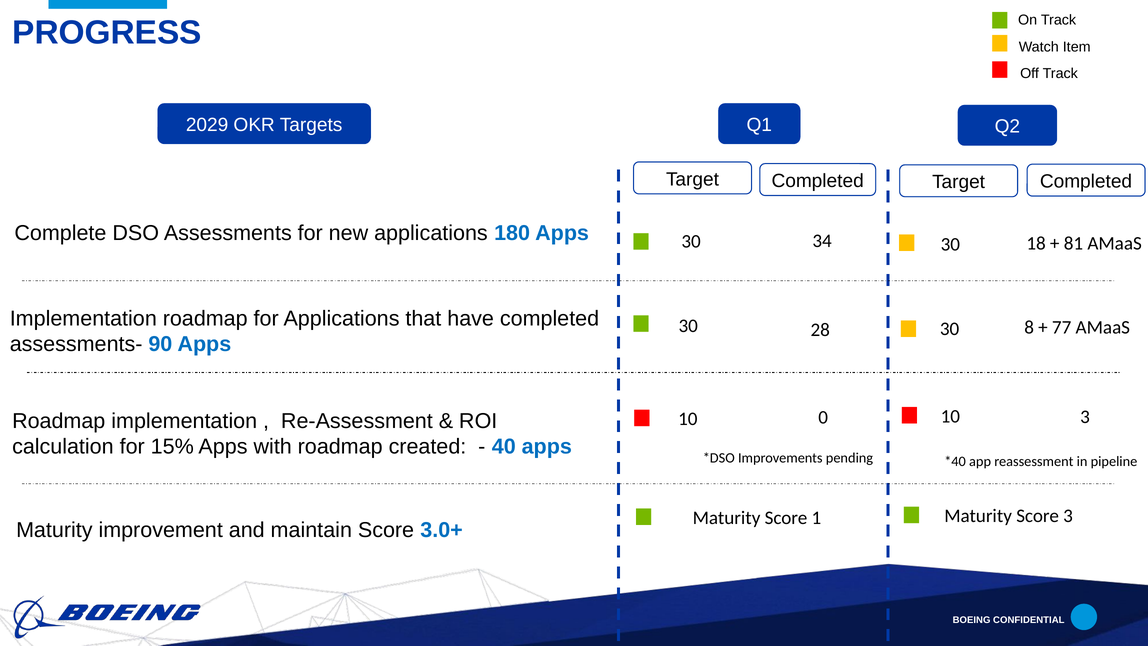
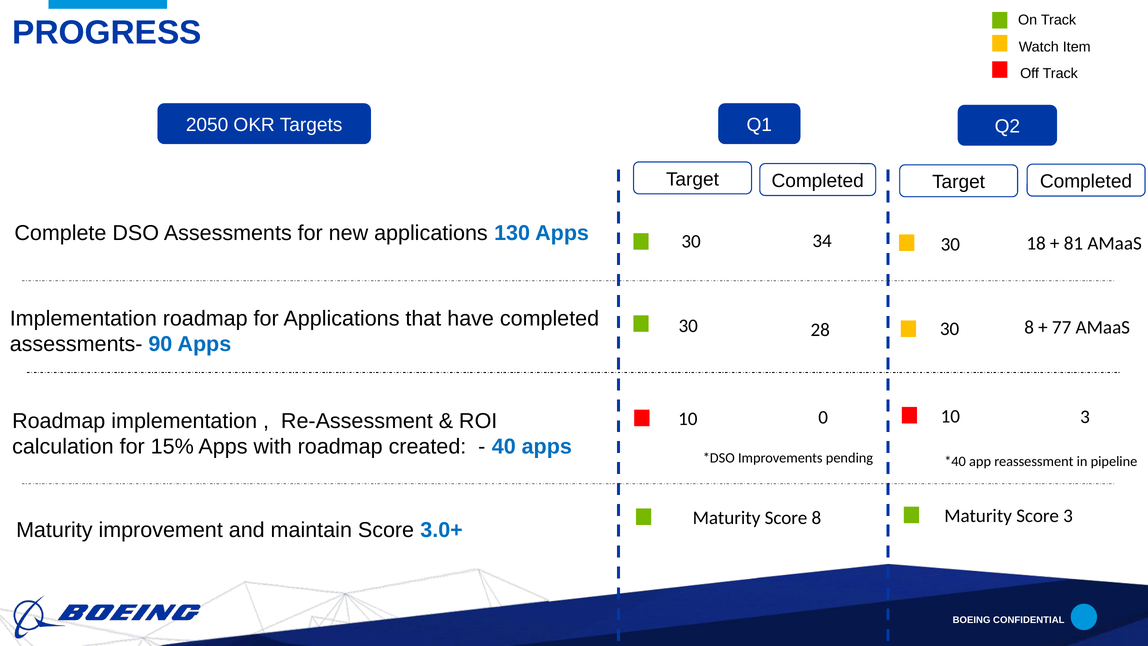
2029: 2029 -> 2050 (207, 125)
180: 180 -> 130 (512, 233)
Score 1: 1 -> 8 (816, 518)
